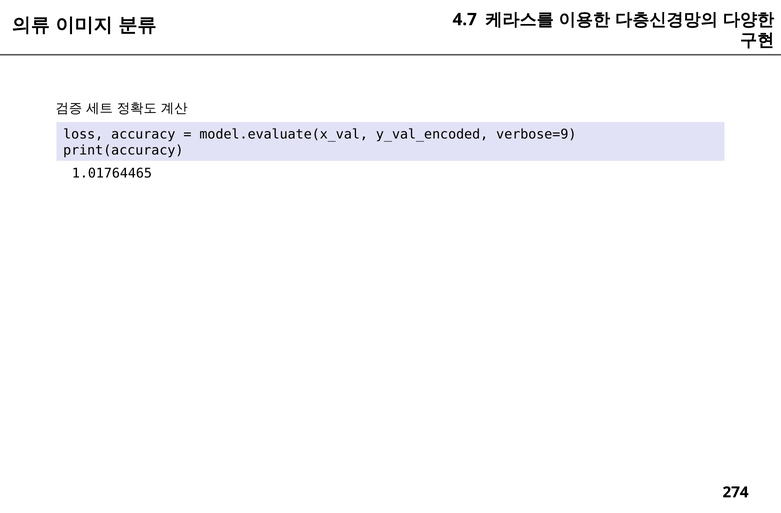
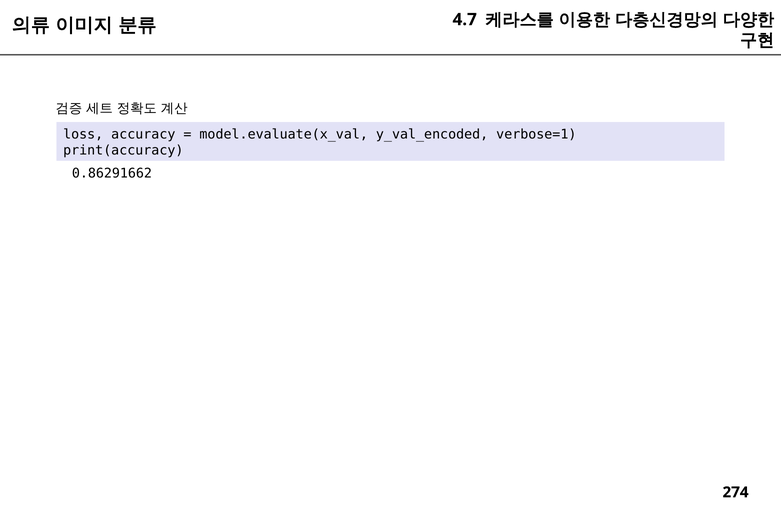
verbose=9: verbose=9 -> verbose=1 (536, 134)
1.01764465: 1.01764465 -> 0.86291662 (112, 174)
